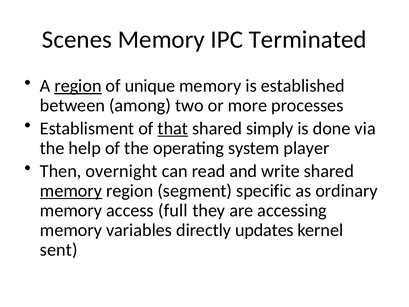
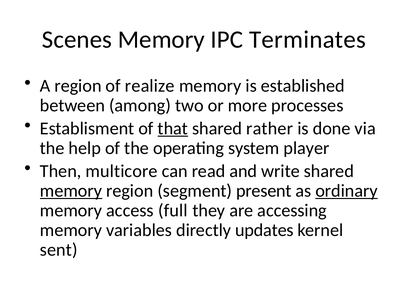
Terminated: Terminated -> Terminates (308, 40)
region underline: present -> none (78, 86)
unique: unique -> realize (150, 86)
simply: simply -> rather (270, 128)
overnight: overnight -> multicore (122, 171)
specific: specific -> present (264, 191)
ordinary underline: none -> present (347, 191)
